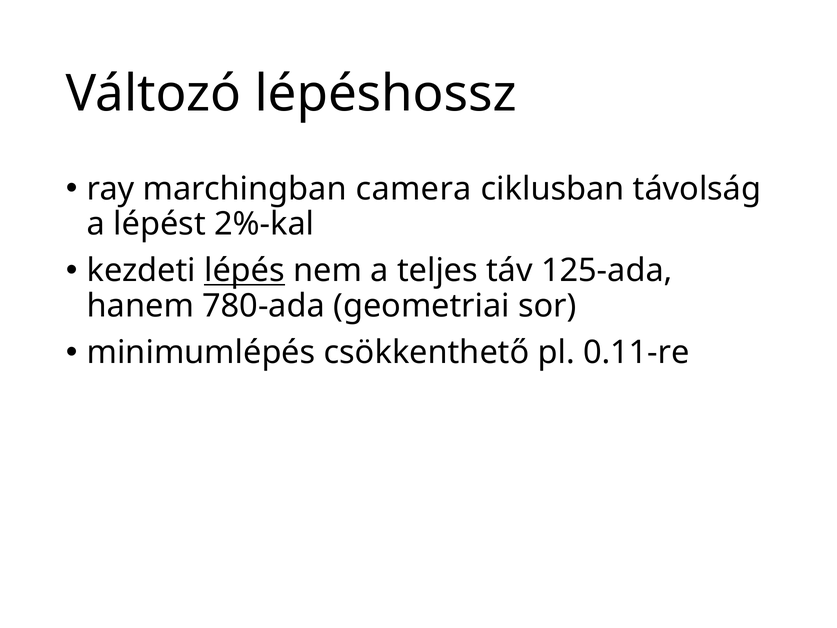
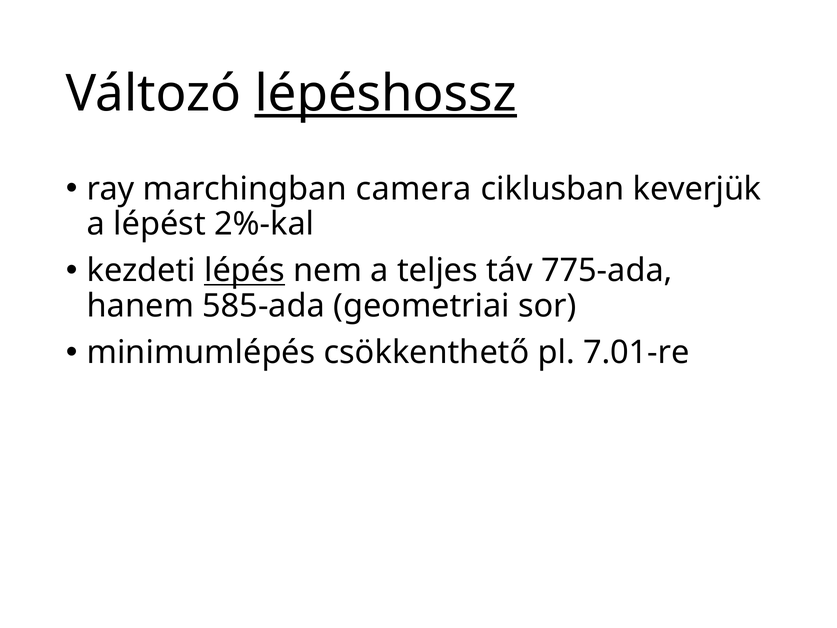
lépéshossz underline: none -> present (386, 94)
távolság: távolság -> keverjük (697, 189)
125-ada: 125-ada -> 775-ada (607, 271)
780-ada: 780-ada -> 585-ada (264, 306)
0.11-re: 0.11-re -> 7.01-re (636, 353)
